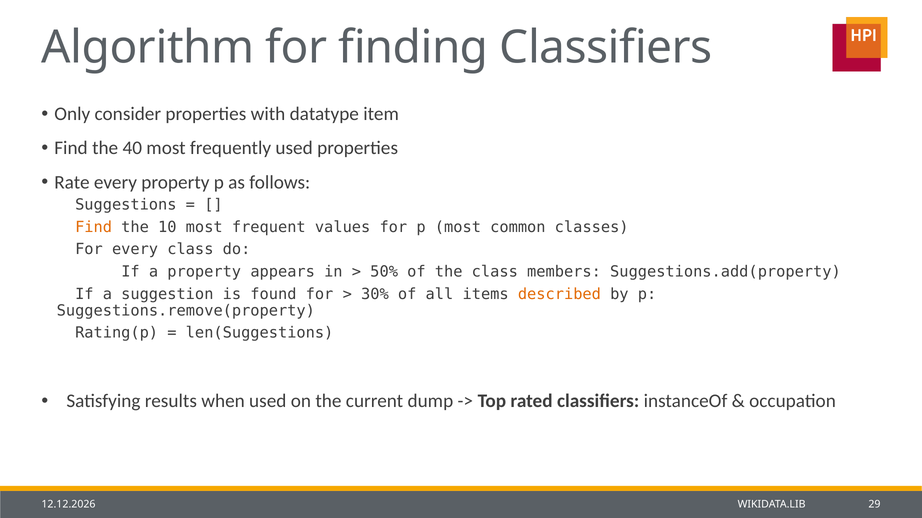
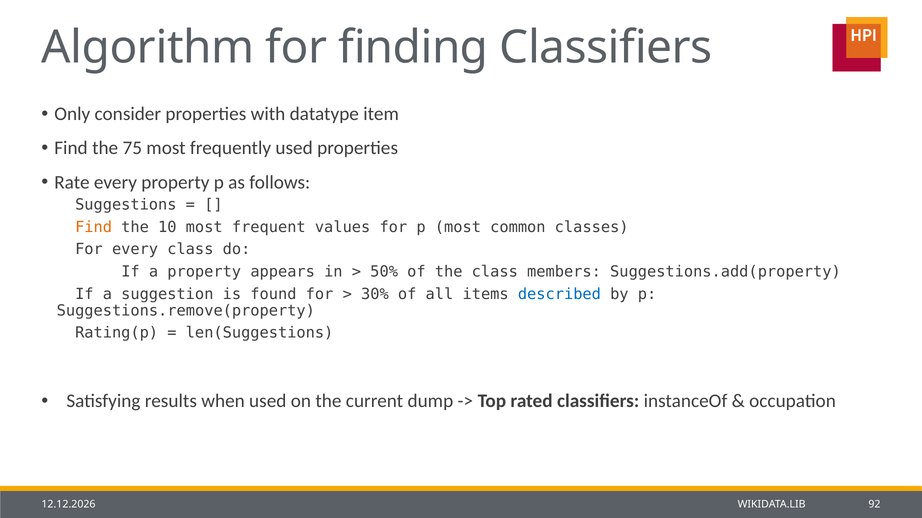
40: 40 -> 75 (132, 148)
described colour: orange -> blue (559, 294)
29: 29 -> 92 (874, 505)
